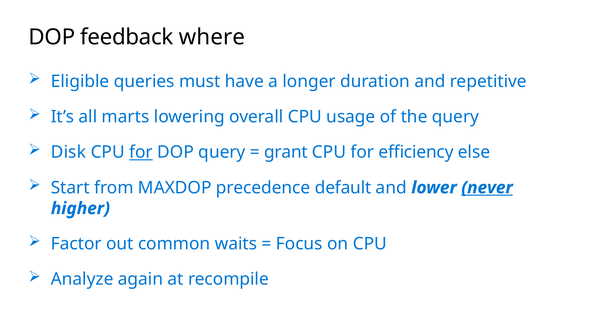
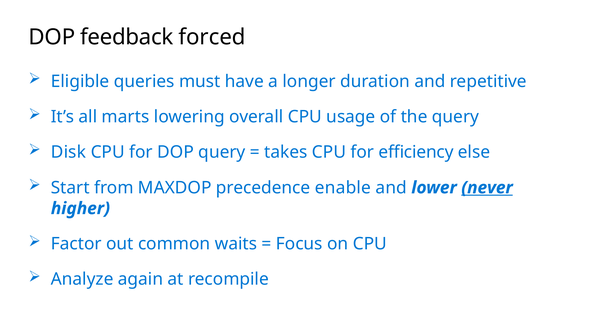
where: where -> forced (212, 37)
for underline: present -> none (141, 152)
grant: grant -> takes (286, 152)
default: default -> enable (343, 188)
